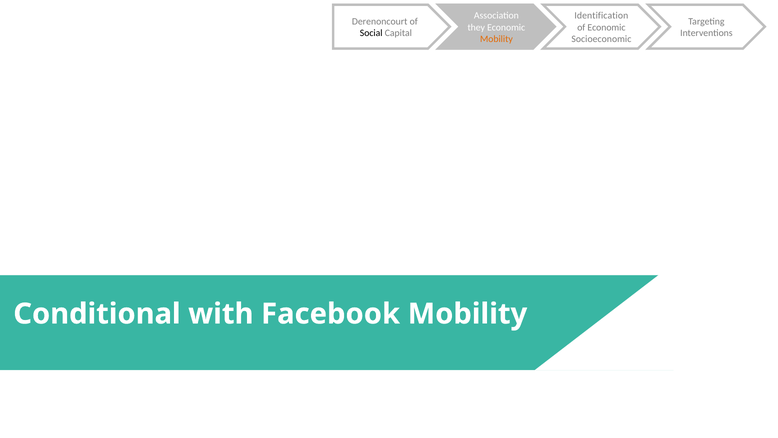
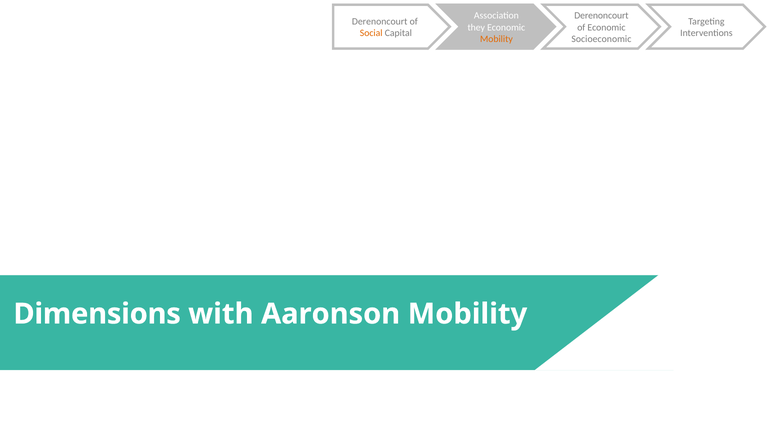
Identification: Identification -> Derenoncourt (601, 16)
Social colour: black -> orange (371, 33)
Conditional: Conditional -> Dimensions (97, 314)
Facebook: Facebook -> Aaronson (331, 314)
